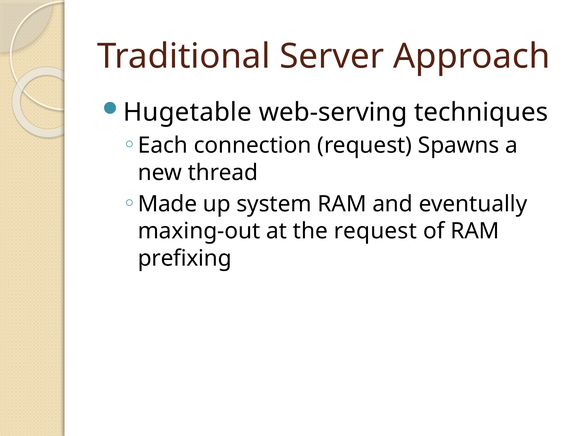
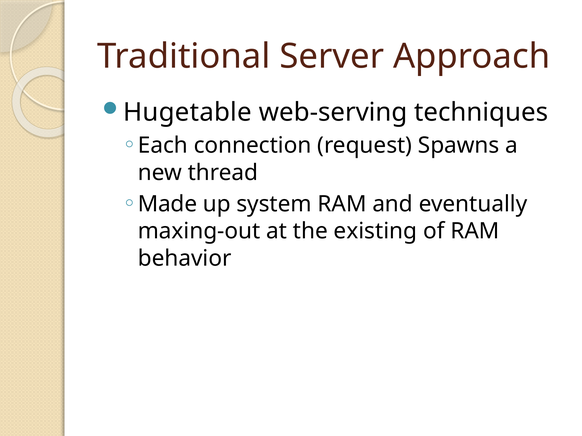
the request: request -> existing (375, 231)
prefixing: prefixing -> behavior (185, 259)
